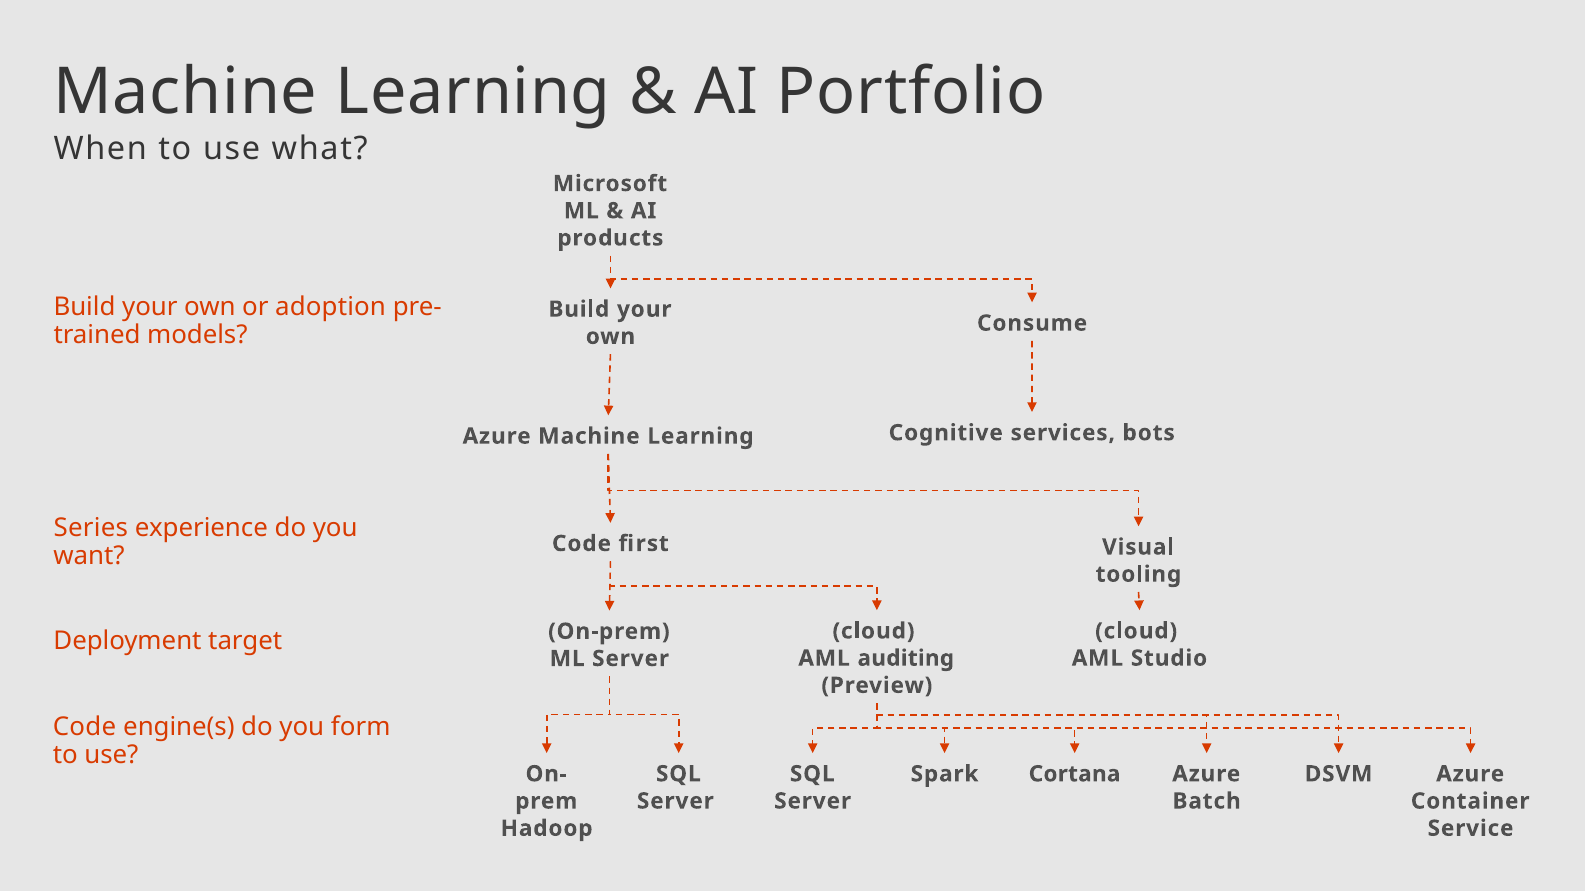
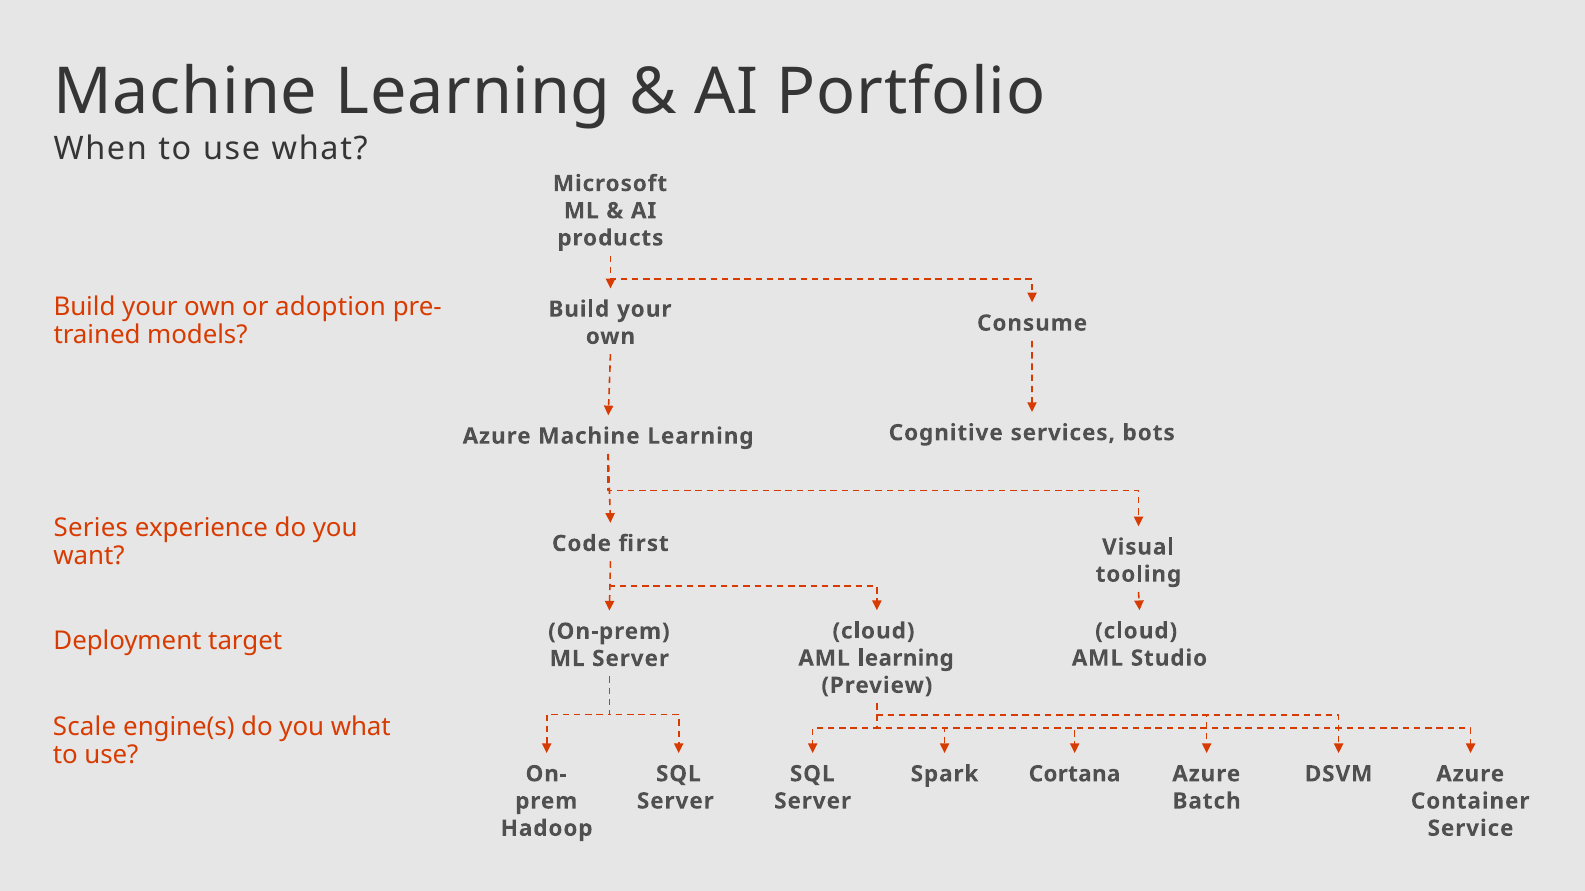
AML auditing: auditing -> learning (906, 659)
Code: Code -> Scale (85, 727)
you form: form -> what (361, 727)
